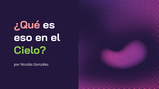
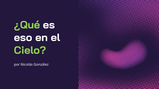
¿Qué colour: pink -> light green (27, 25)
